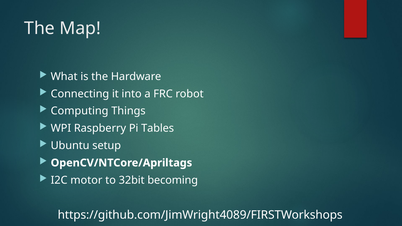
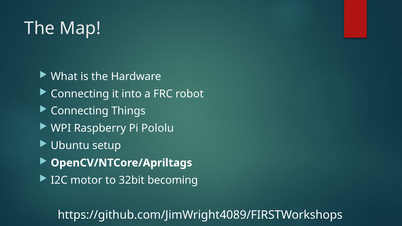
Computing: Computing -> Connecting (80, 111)
Tables: Tables -> Pololu (158, 128)
